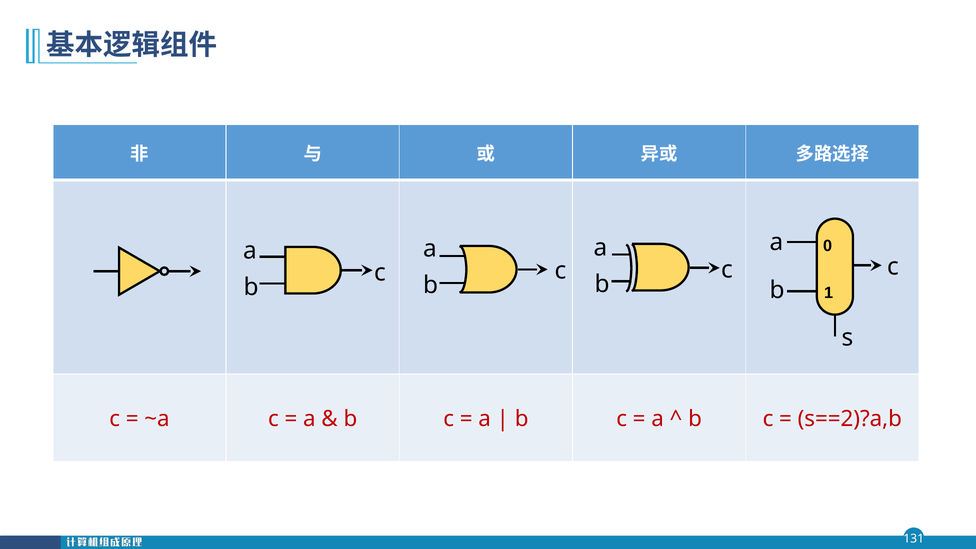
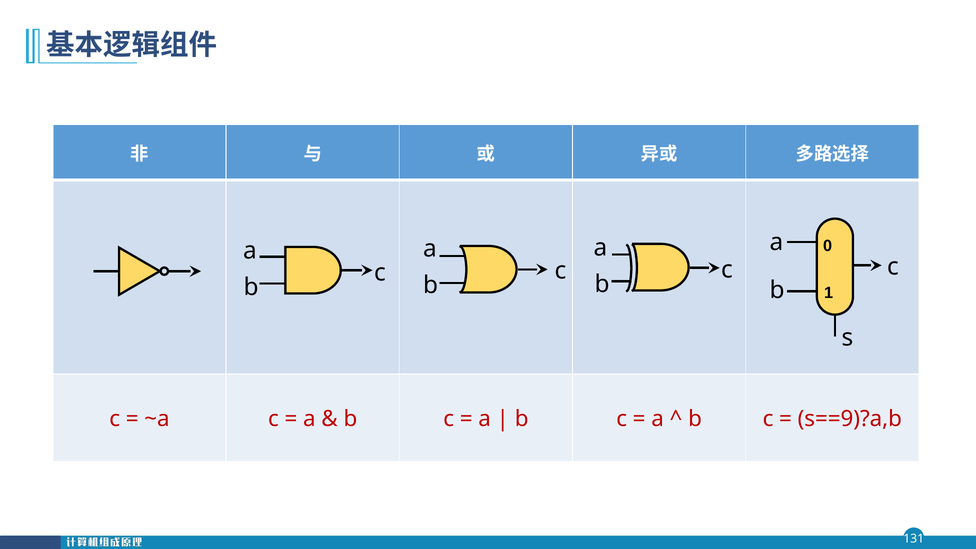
s==2)?a,b: s==2)?a,b -> s==9)?a,b (850, 419)
